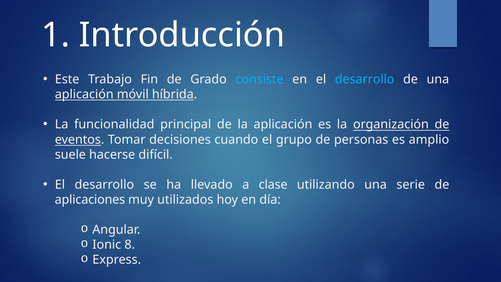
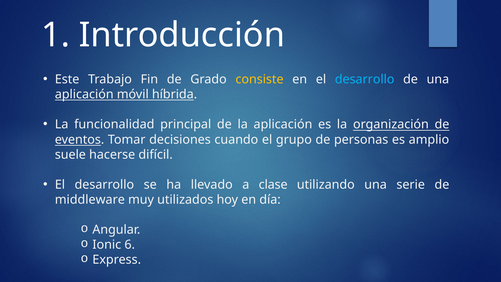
consiste colour: light blue -> yellow (259, 79)
aplicaciones: aplicaciones -> middleware (90, 200)
8: 8 -> 6 (130, 245)
